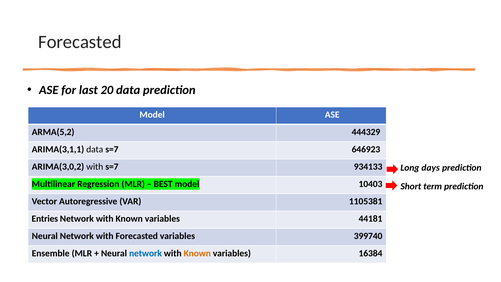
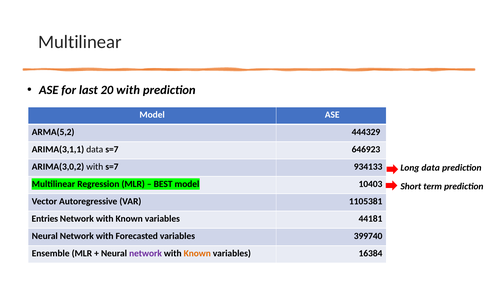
Forecasted: Forecasted -> Multilinear (80, 42)
20 data: data -> with (128, 90)
Long days: days -> data (431, 168)
network colour: blue -> purple (145, 253)
